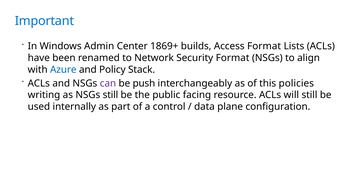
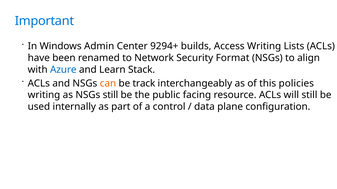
1869+: 1869+ -> 9294+ (164, 46)
Access Format: Format -> Writing (264, 46)
Policy: Policy -> Learn (112, 70)
can colour: purple -> orange (108, 84)
push: push -> track (144, 84)
